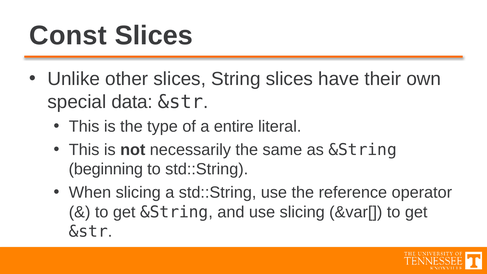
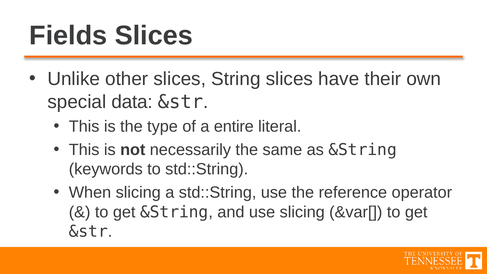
Const: Const -> Fields (68, 36)
beginning: beginning -> keywords (106, 169)
